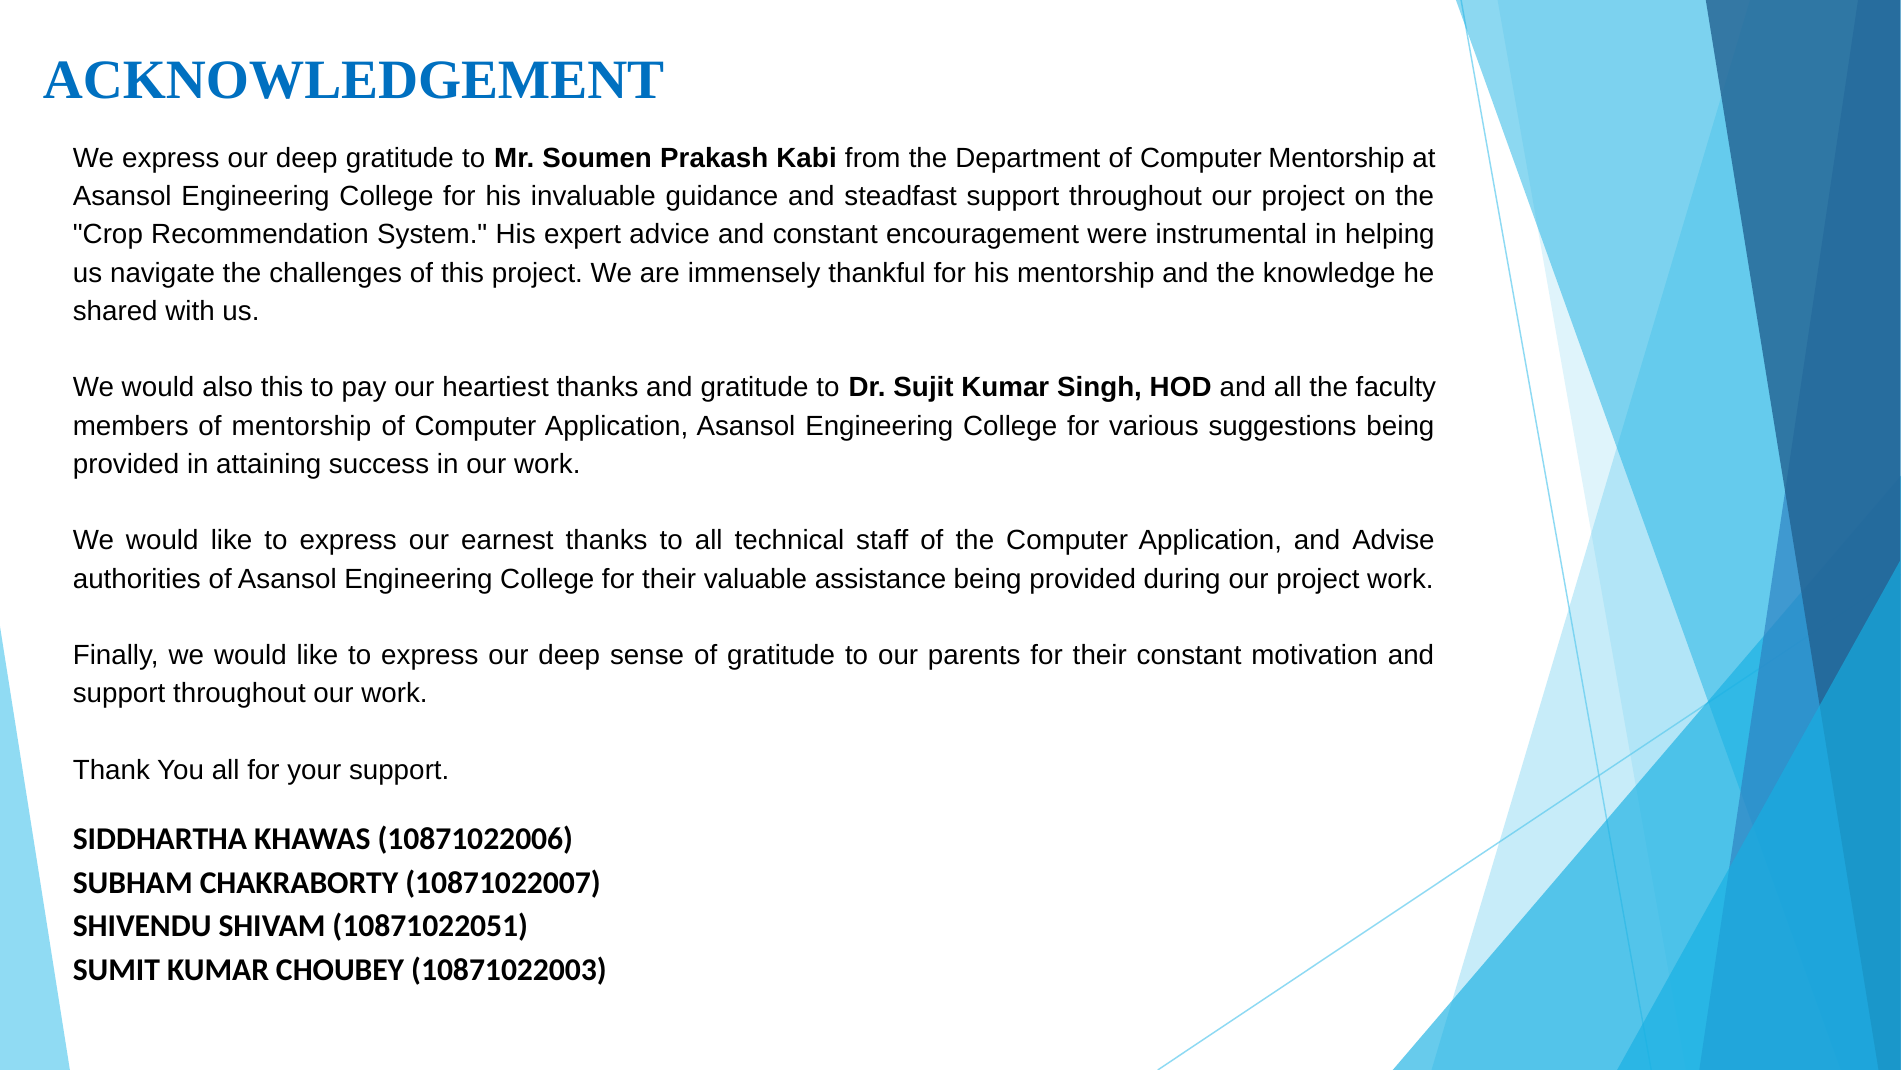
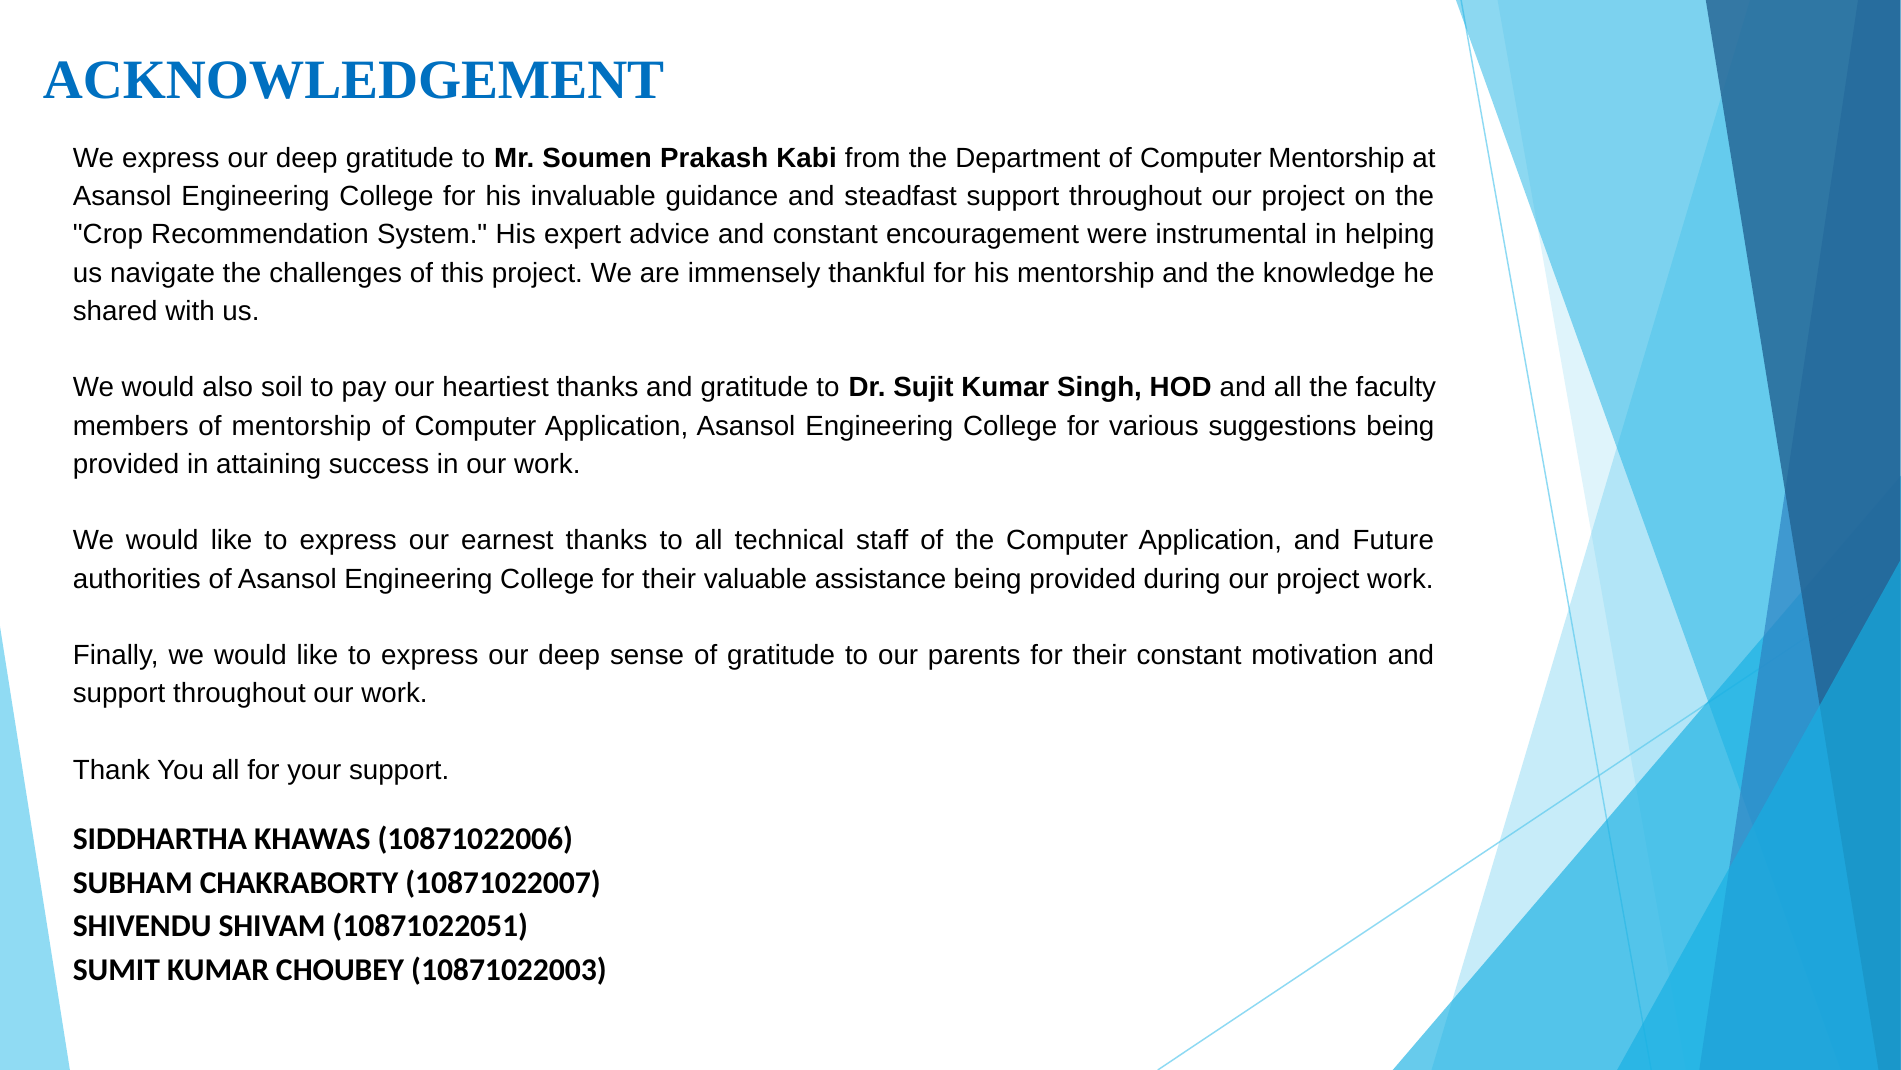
also this: this -> soil (282, 387)
Advise: Advise -> Future (1393, 540)
